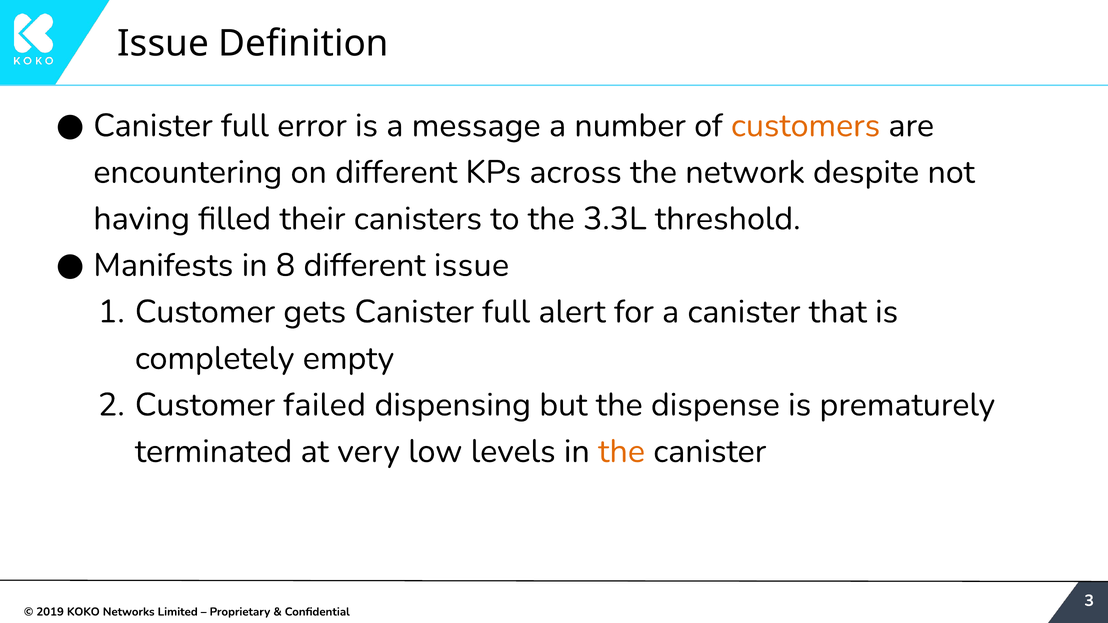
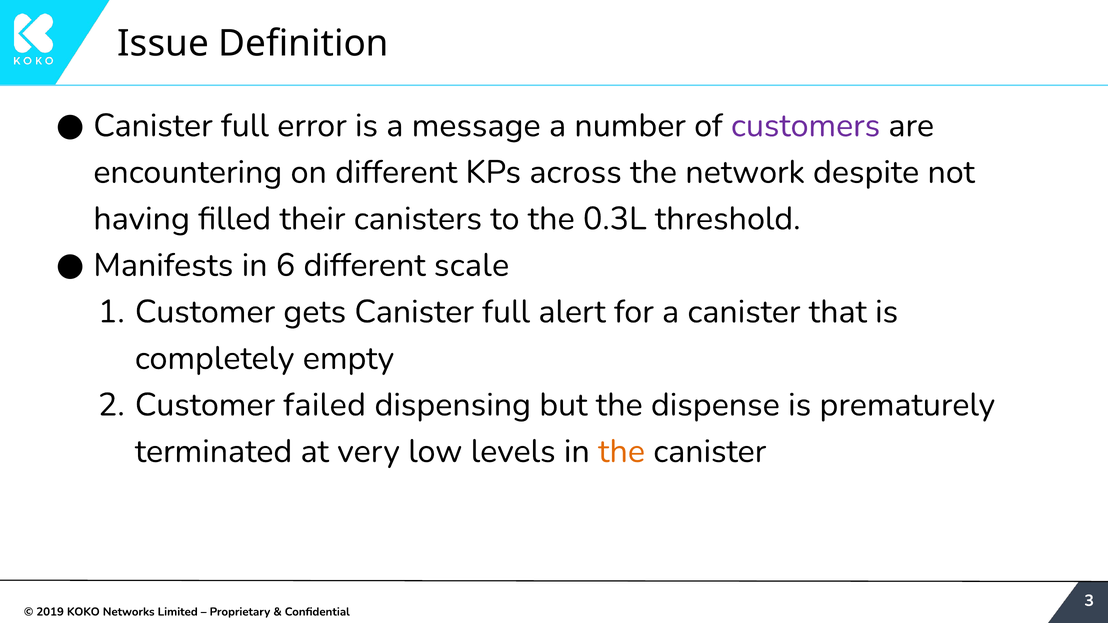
customers colour: orange -> purple (806, 126)
3.3L: 3.3L -> 0.3L (615, 219)
8: 8 -> 6 (286, 265)
different issue: issue -> scale (472, 265)
